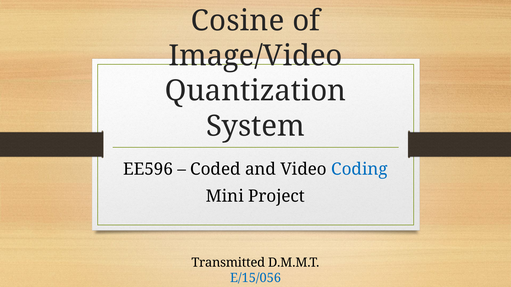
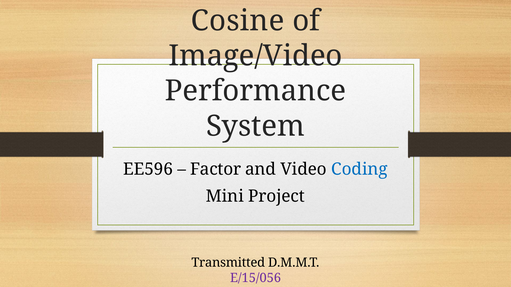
Quantization: Quantization -> Performance (255, 91)
Coded: Coded -> Factor (216, 170)
E/15/056 colour: blue -> purple (255, 278)
